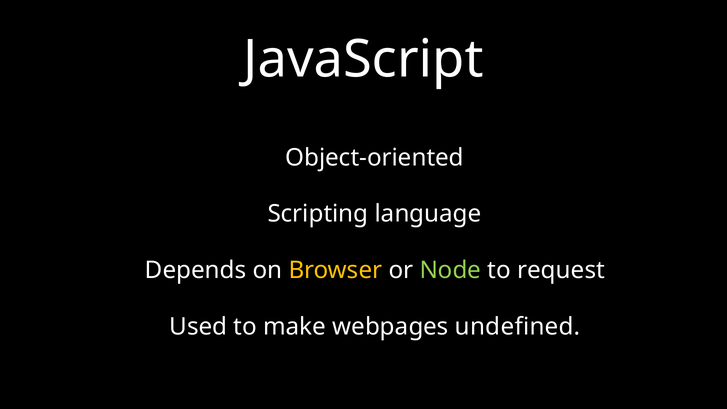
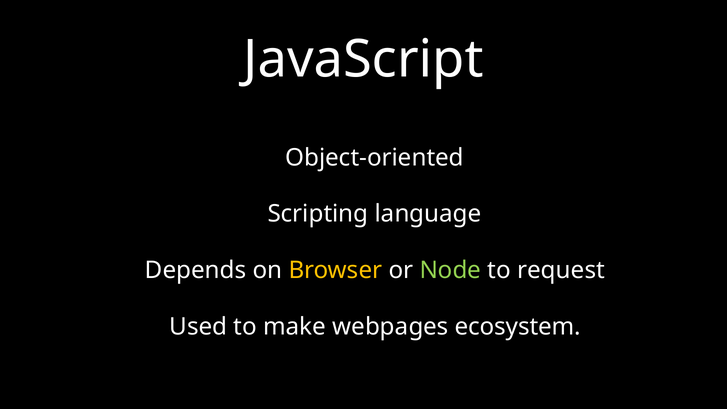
undefined: undefined -> ecosystem (518, 327)
